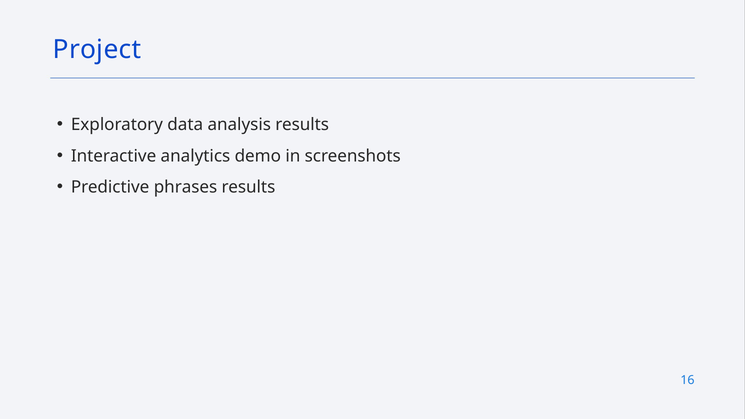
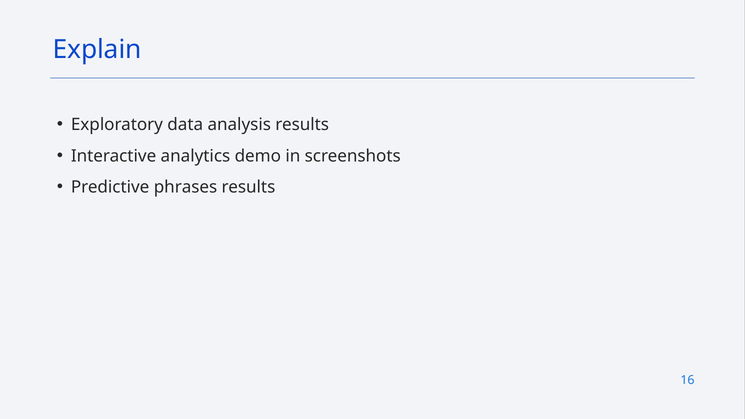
Project: Project -> Explain (97, 50)
